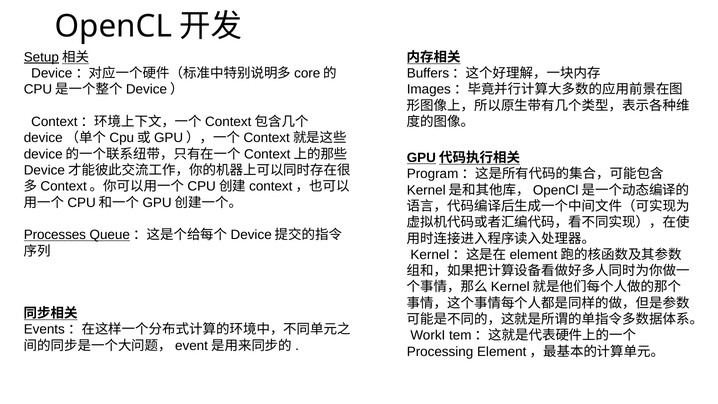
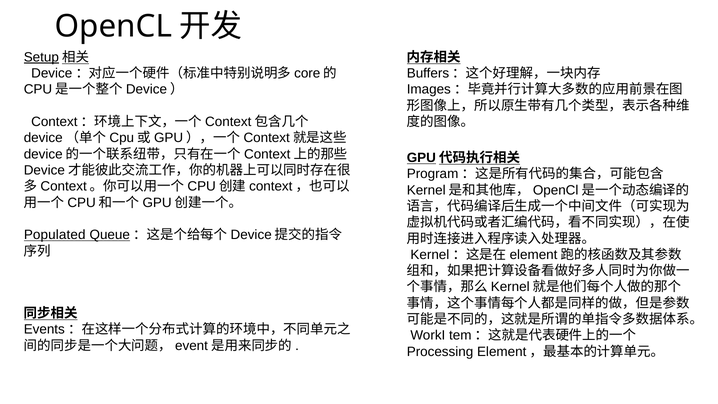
Processes: Processes -> Populated (55, 235)
